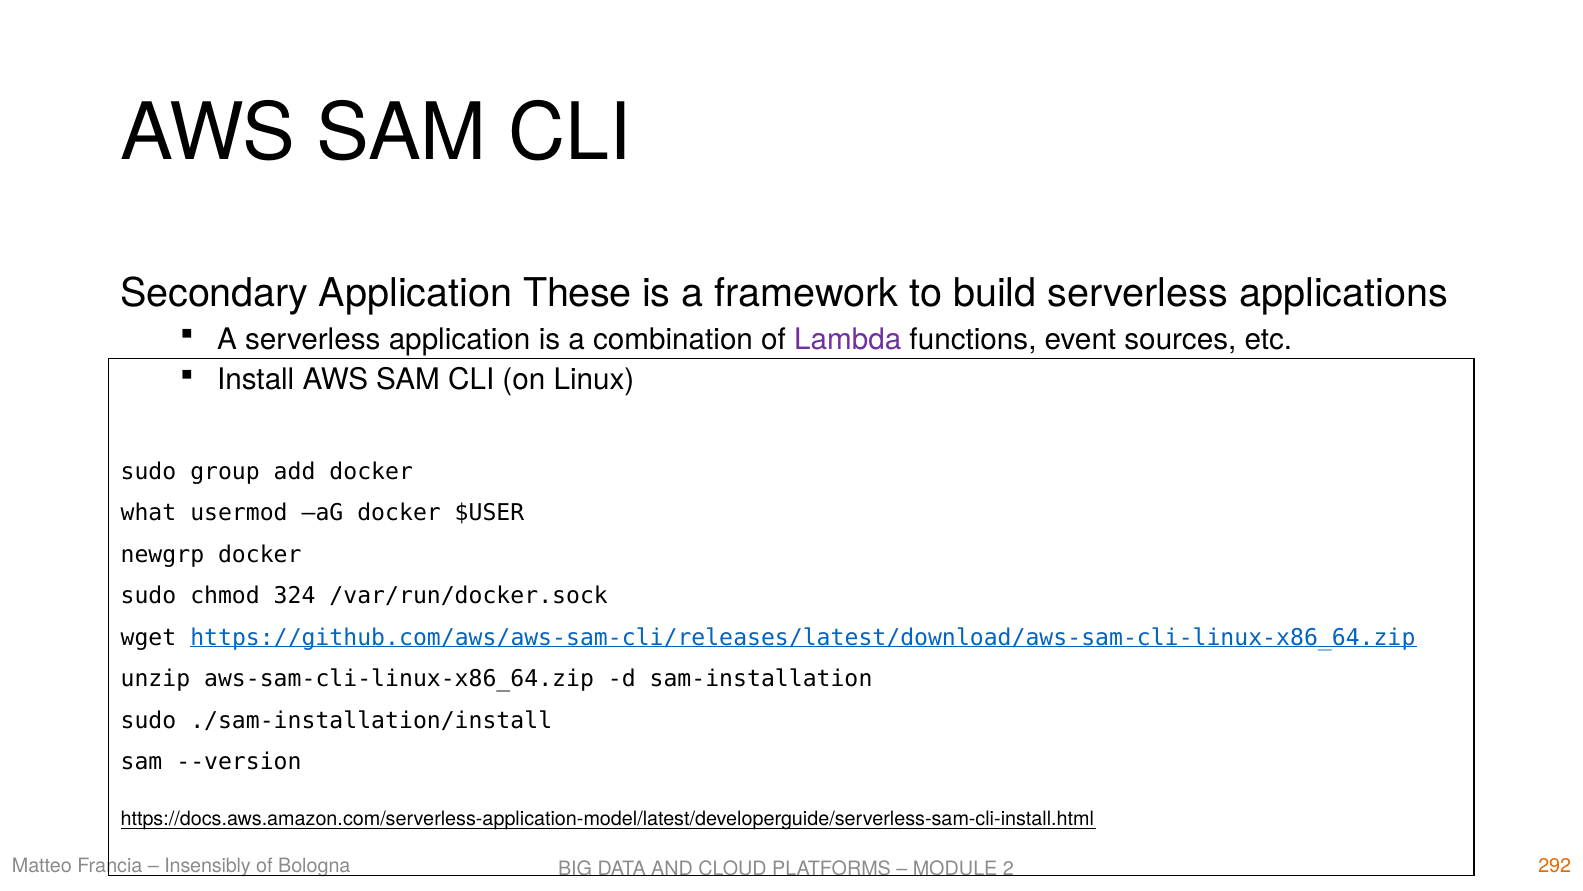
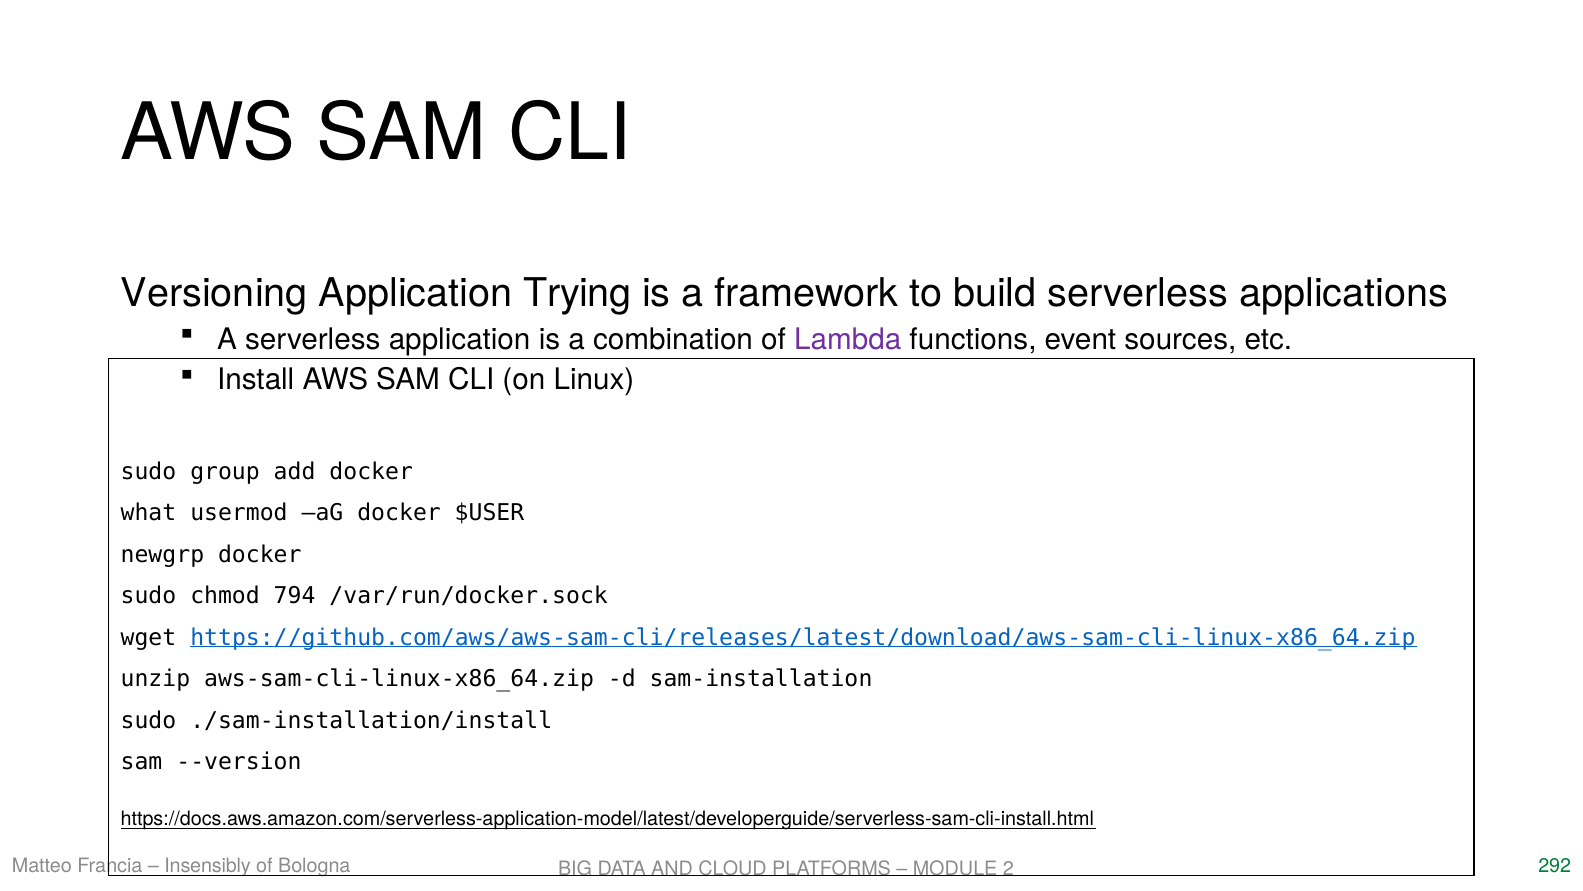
Secondary: Secondary -> Versioning (214, 294)
These: These -> Trying (577, 294)
324: 324 -> 794 (295, 596)
292 colour: orange -> green (1555, 866)
